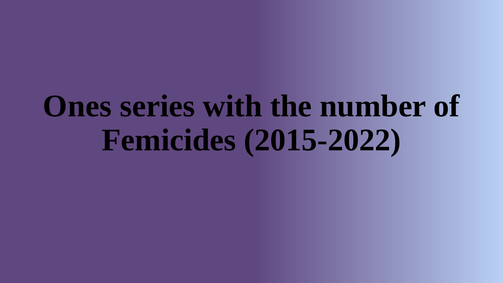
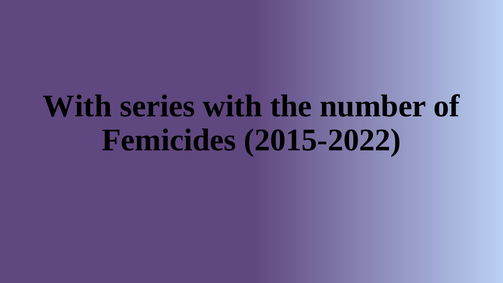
Ones: Ones -> With (77, 106)
